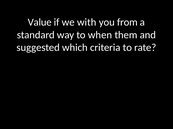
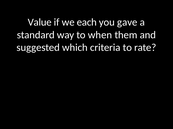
with: with -> each (87, 22)
from: from -> gave (127, 22)
